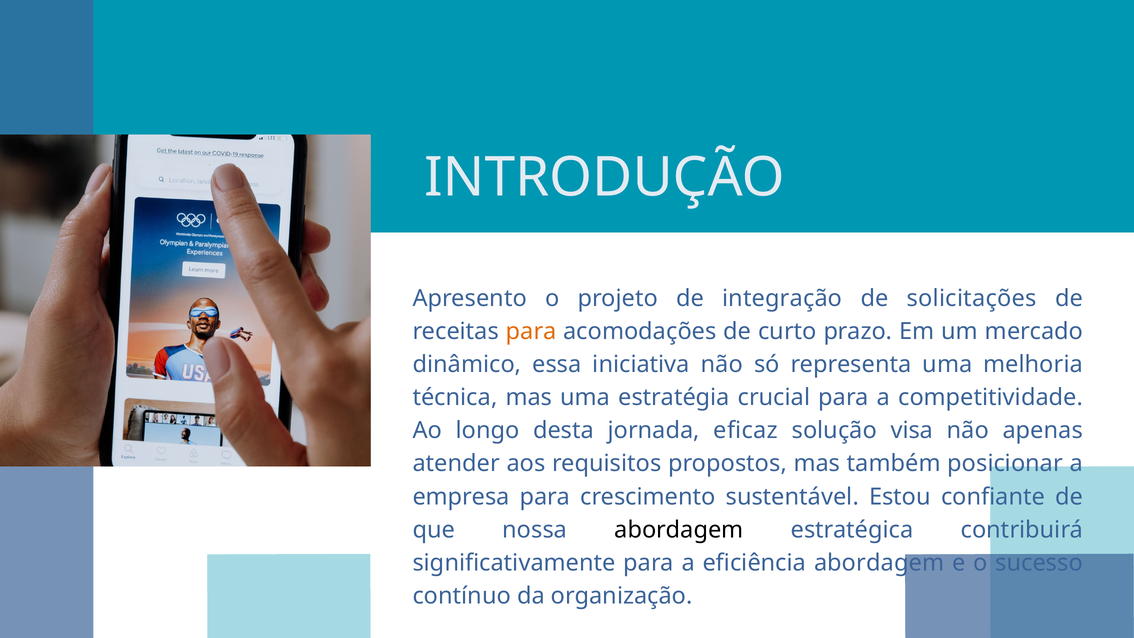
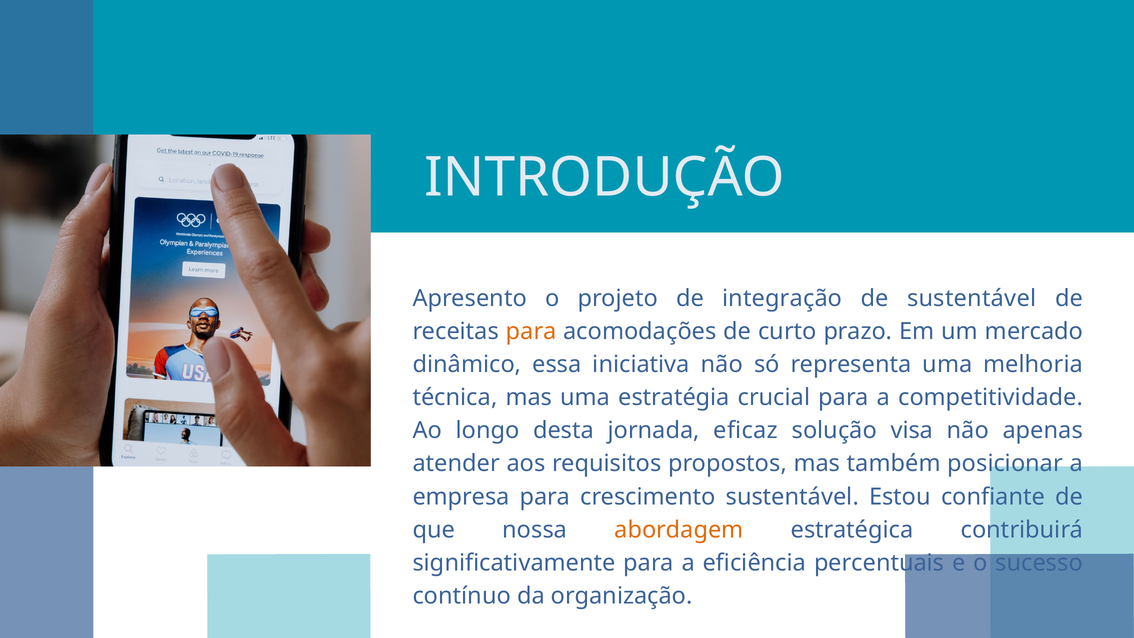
de solicitações: solicitações -> sustentável (972, 298)
abordagem colour: black -> orange (679, 530)
eficiência abordagem: abordagem -> percentuais (879, 563)
